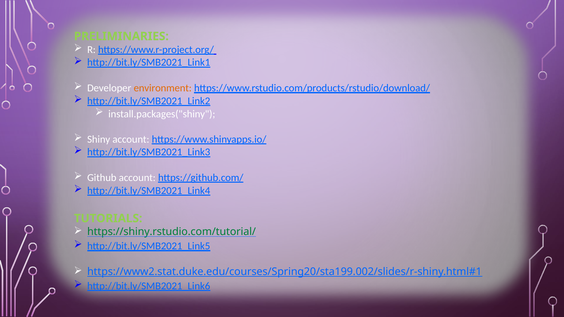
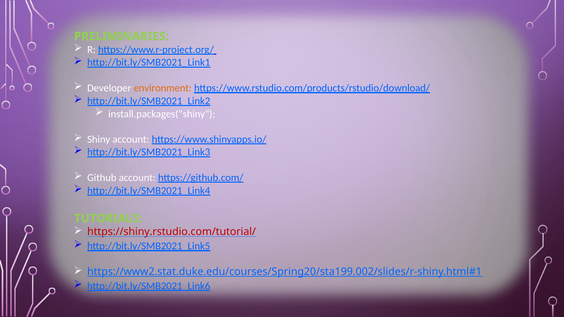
https://shiny.rstudio.com/tutorial/ colour: green -> red (172, 232)
